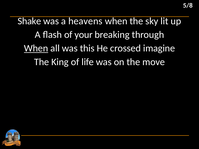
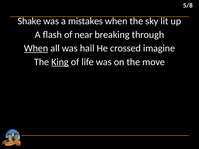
heavens: heavens -> mistakes (85, 21)
your: your -> near (84, 35)
this: this -> hail (87, 48)
King underline: none -> present (60, 62)
